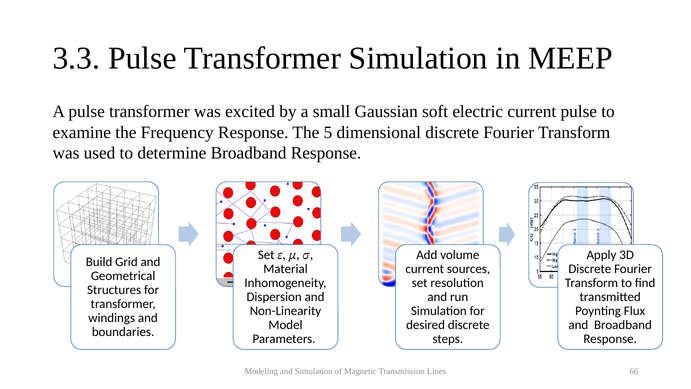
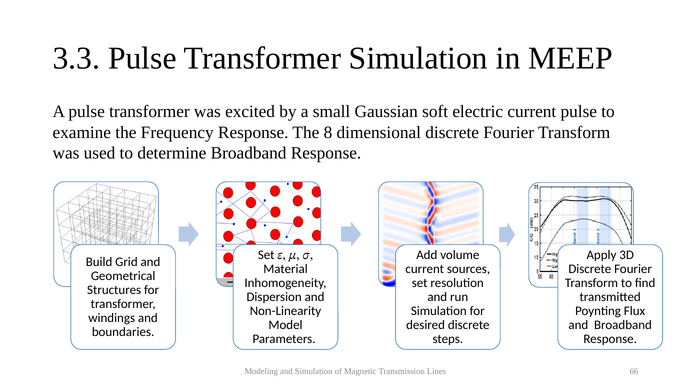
5: 5 -> 8 (328, 132)
